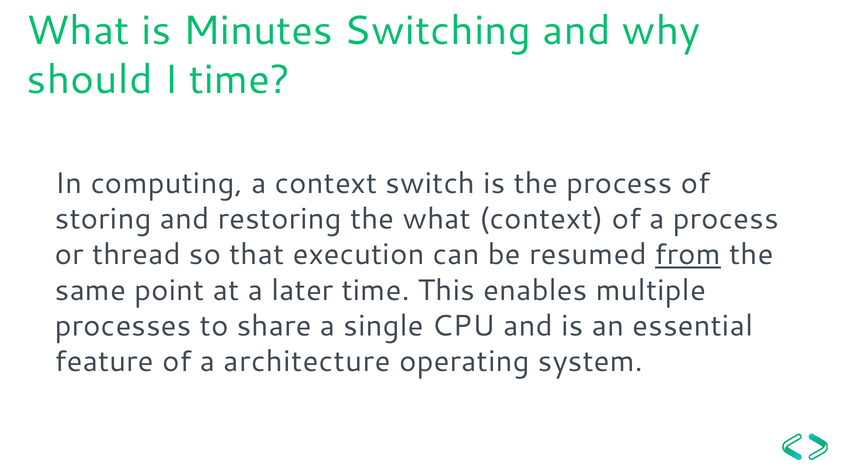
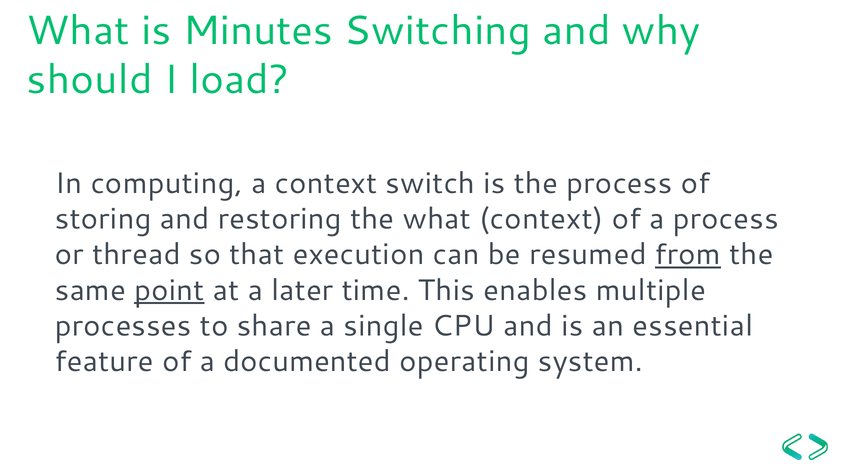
I time: time -> load (240, 80)
point underline: none -> present (169, 290)
architecture: architecture -> documented (307, 362)
